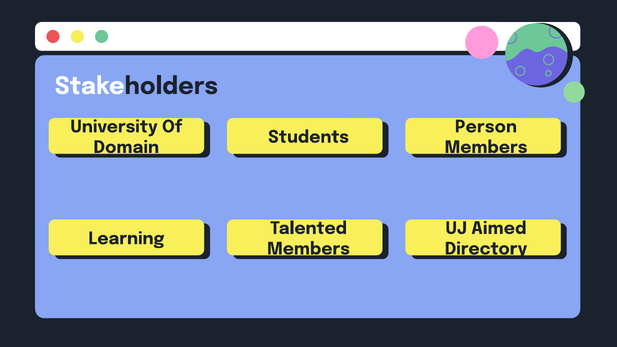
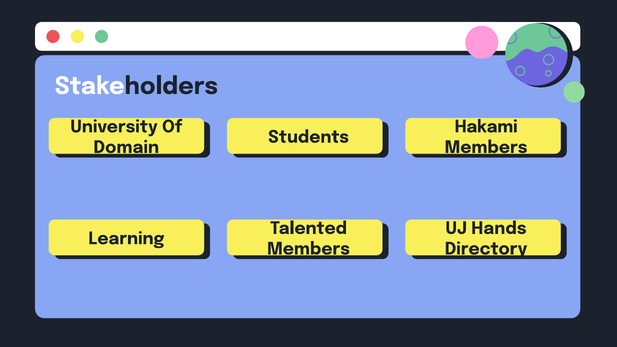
Person: Person -> Hakami (486, 127)
Aimed: Aimed -> Hands (499, 228)
